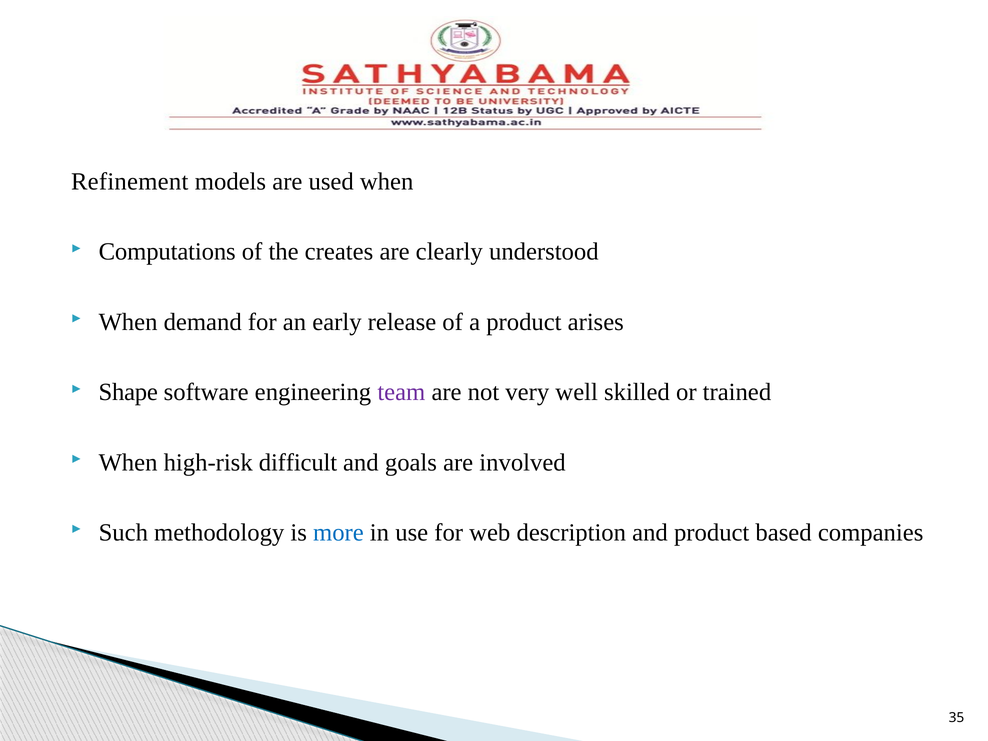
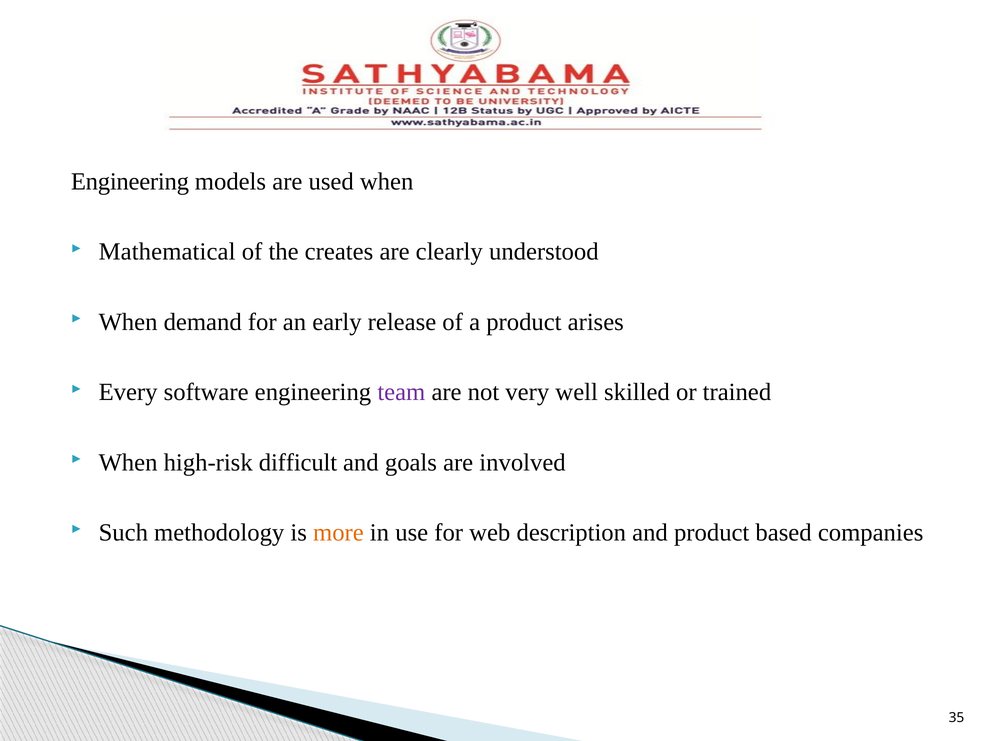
Refinement: Refinement -> Engineering (130, 181)
Computations: Computations -> Mathematical (167, 252)
Shape: Shape -> Every (128, 392)
more colour: blue -> orange (338, 533)
